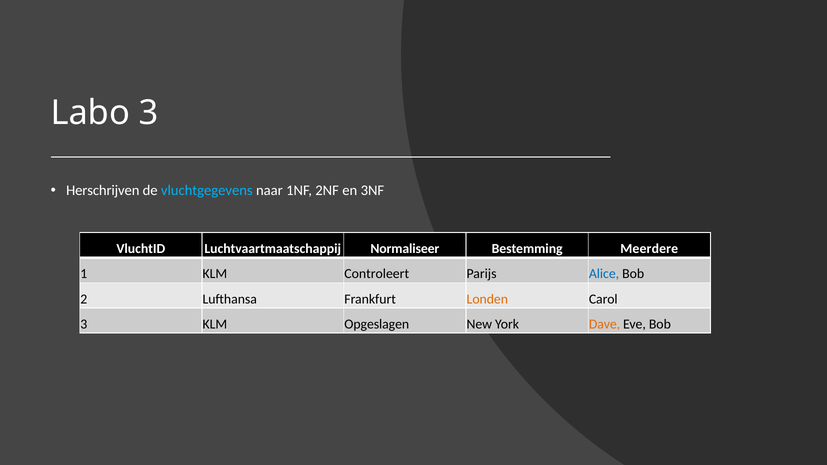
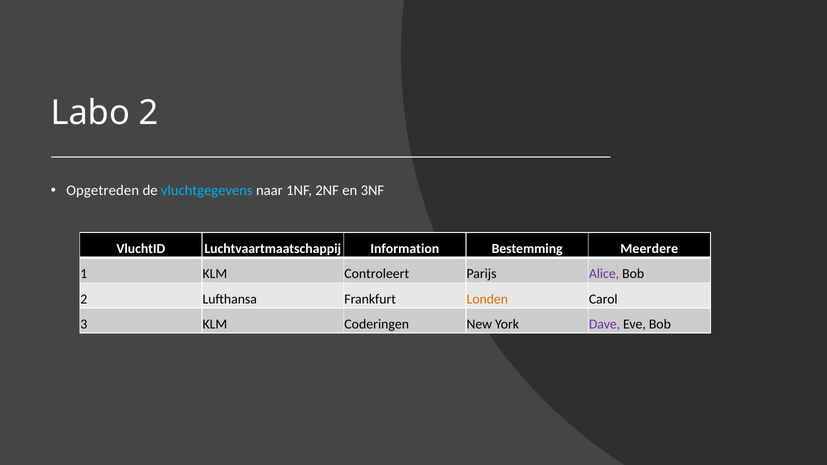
Labo 3: 3 -> 2 (149, 113)
Herschrijven: Herschrijven -> Opgetreden (103, 190)
Normaliseer: Normaliseer -> Information (405, 249)
Alice colour: blue -> purple (604, 274)
Opgeslagen: Opgeslagen -> Coderingen (377, 324)
Dave colour: orange -> purple (604, 324)
